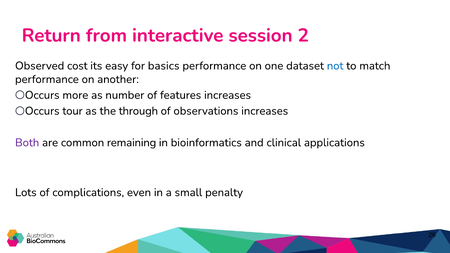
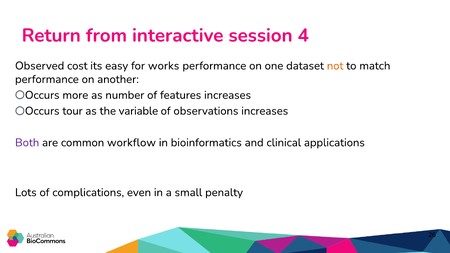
2: 2 -> 4 (303, 35)
basics: basics -> works (164, 66)
not colour: blue -> orange (335, 66)
through: through -> variable (138, 111)
remaining: remaining -> workflow (131, 143)
